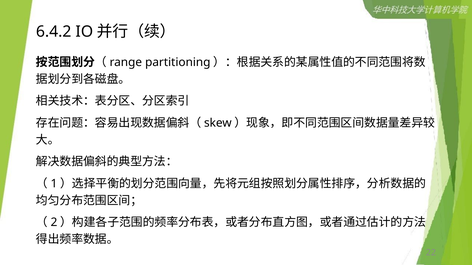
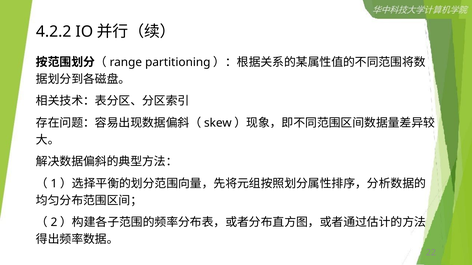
6.4.2: 6.4.2 -> 4.2.2 (54, 32)
